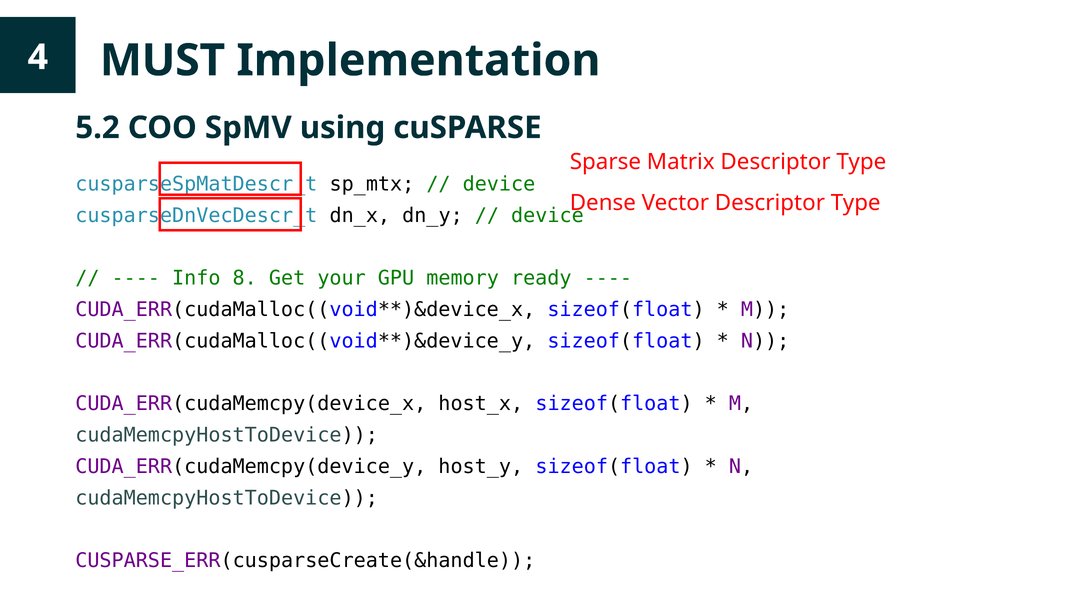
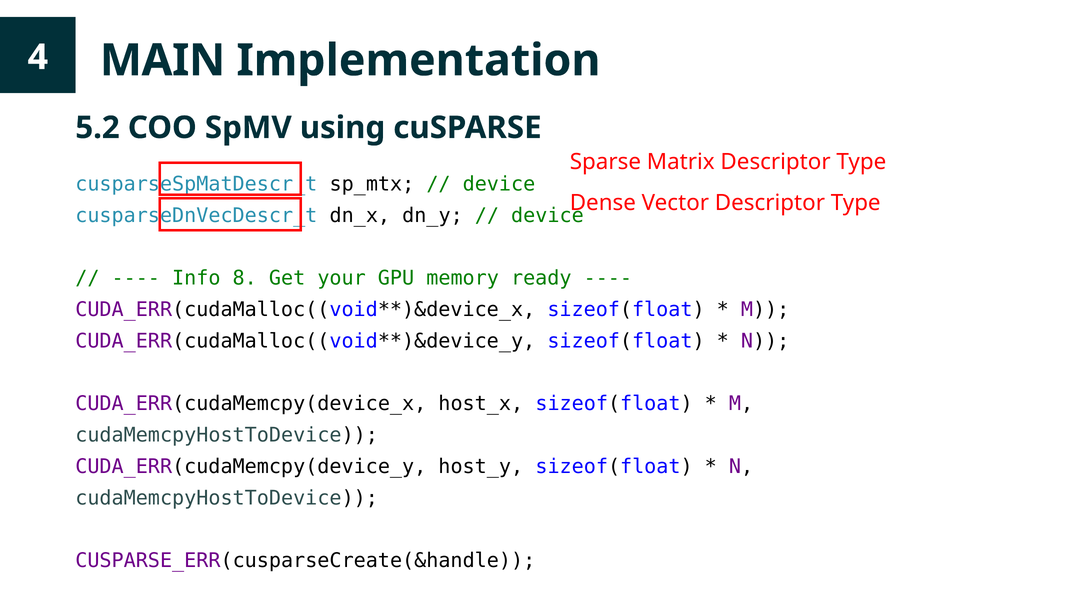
MUST: MUST -> MAIN (163, 60)
